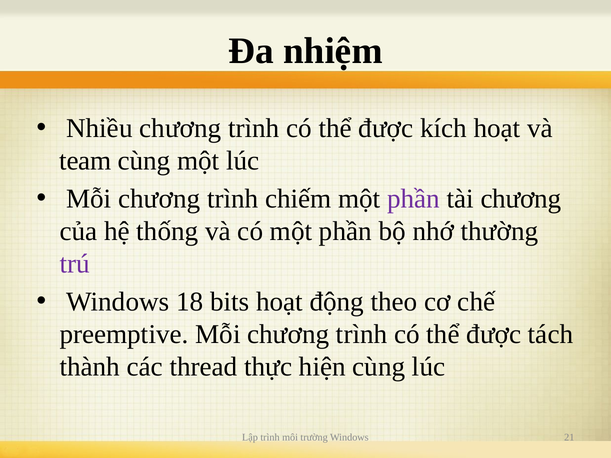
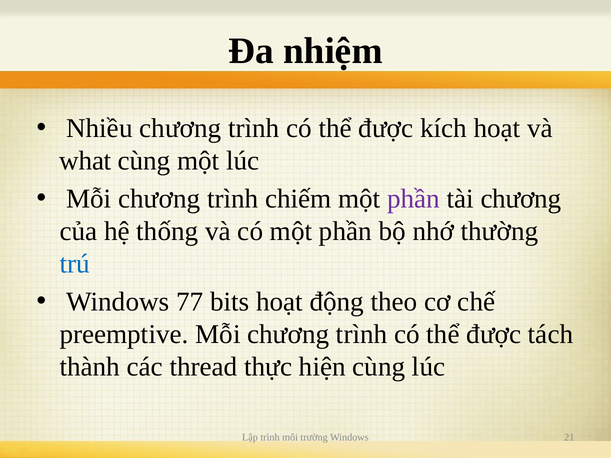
team: team -> what (85, 161)
trú colour: purple -> blue (75, 264)
18: 18 -> 77 (190, 302)
